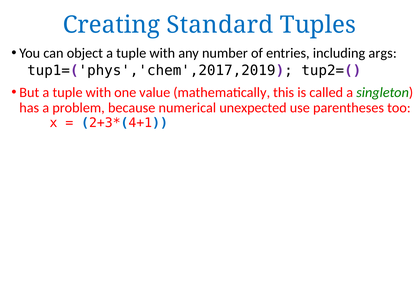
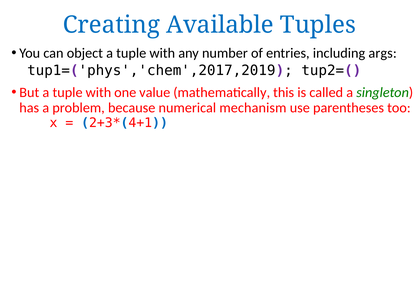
Standard: Standard -> Available (220, 25)
unexpected: unexpected -> mechanism (253, 108)
